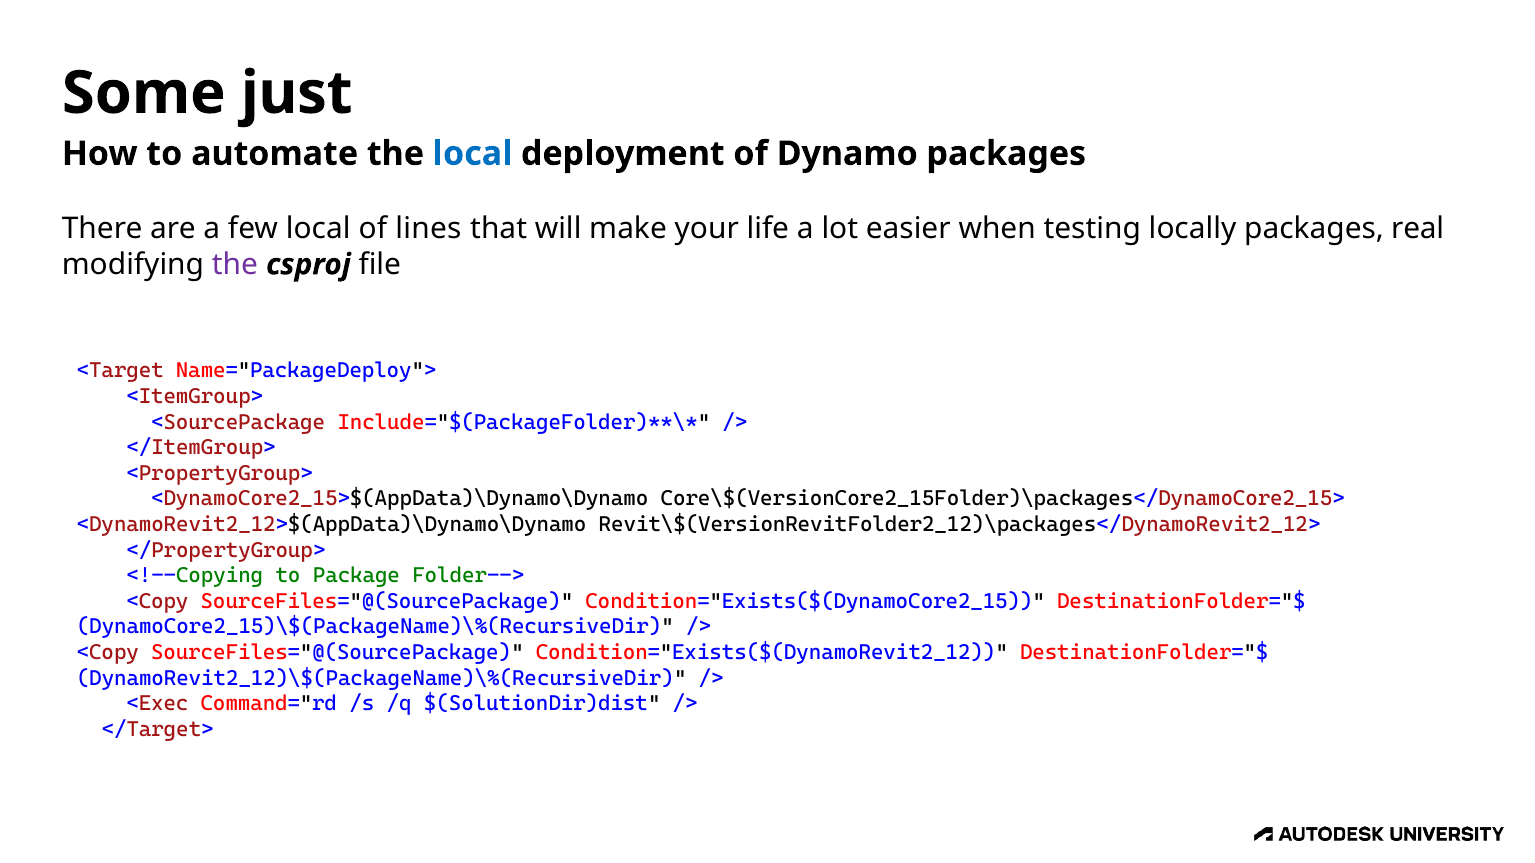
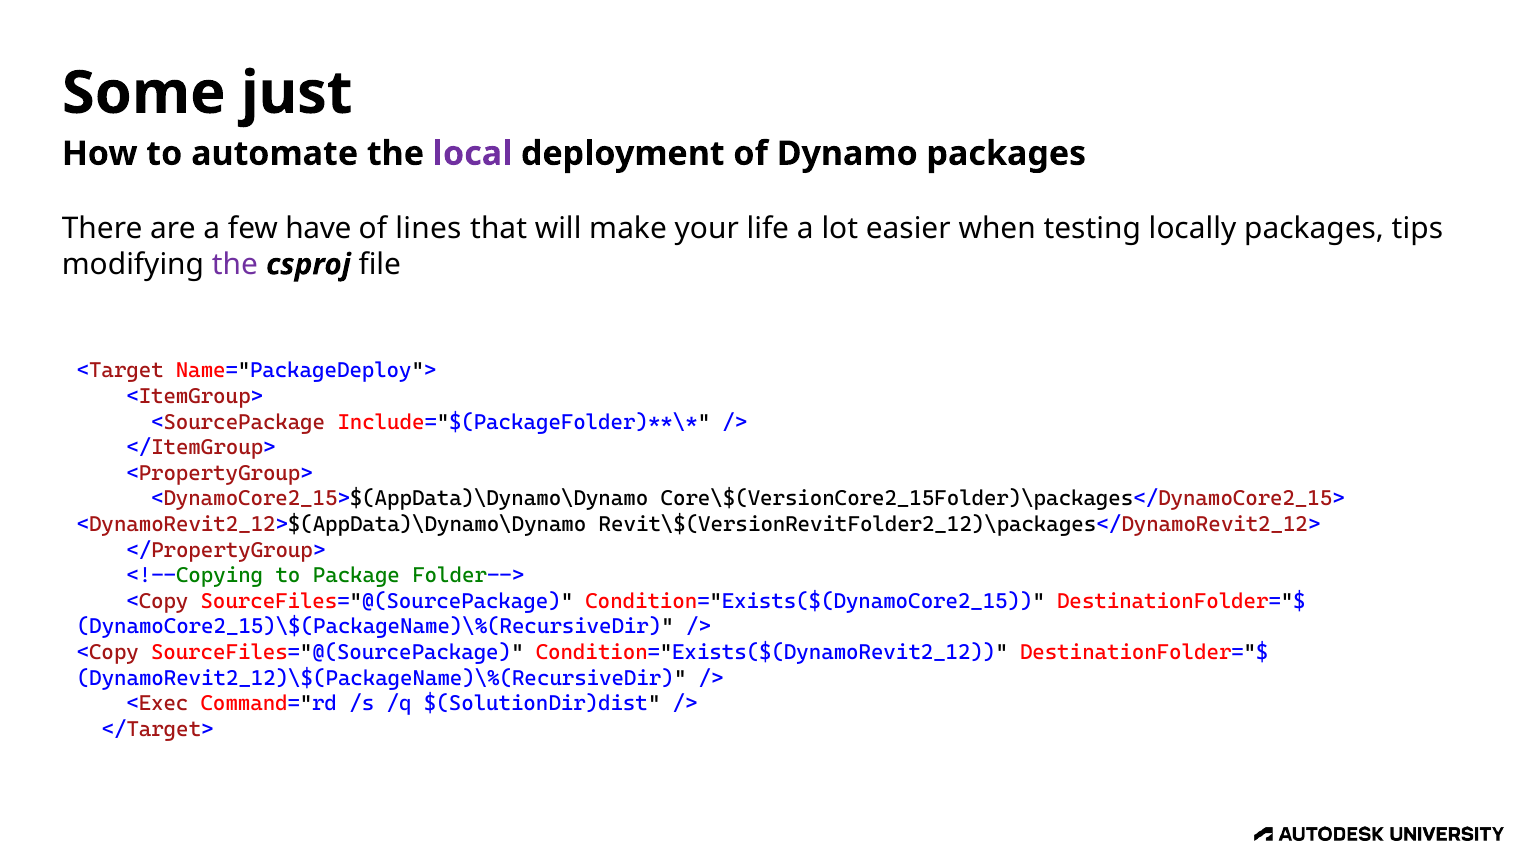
local colour: blue -> purple (473, 154)
few local: local -> have (318, 229)
real: real -> tips (1417, 229)
